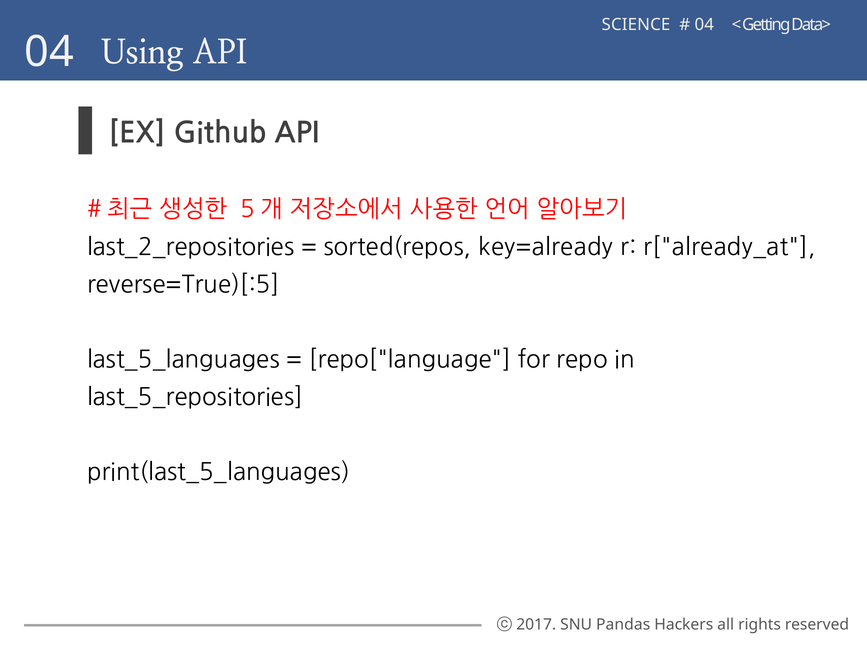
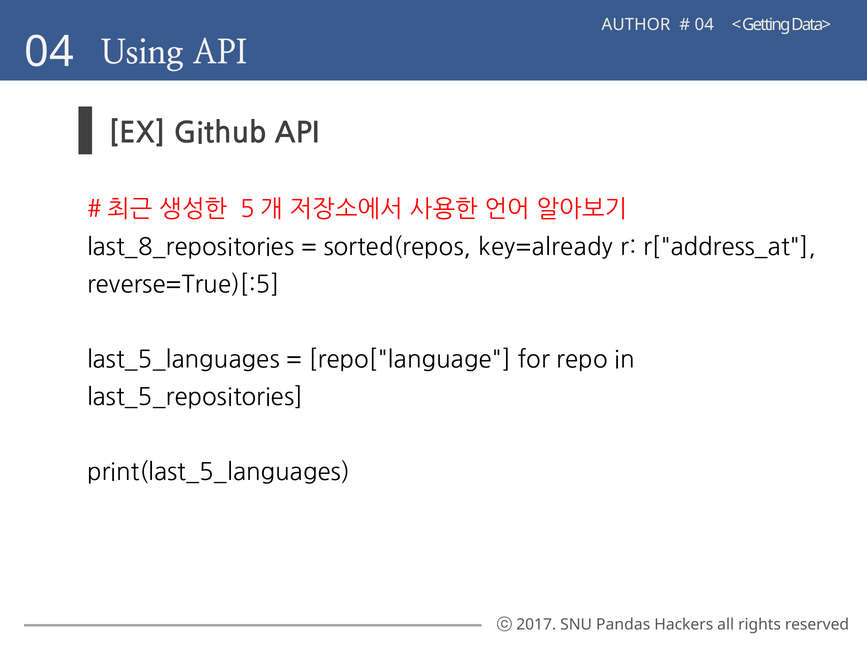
SCIENCE: SCIENCE -> AUTHOR (636, 25)
last_2_repositories: last_2_repositories -> last_8_repositories (191, 247)
r["already_at: r["already_at -> r["address_at (730, 247)
